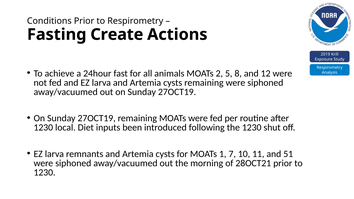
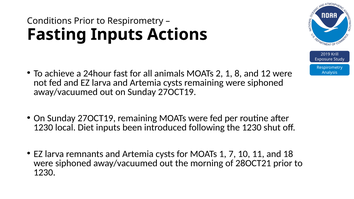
Fasting Create: Create -> Inputs (117, 35)
2 5: 5 -> 1 (229, 73)
51: 51 -> 18 (288, 154)
